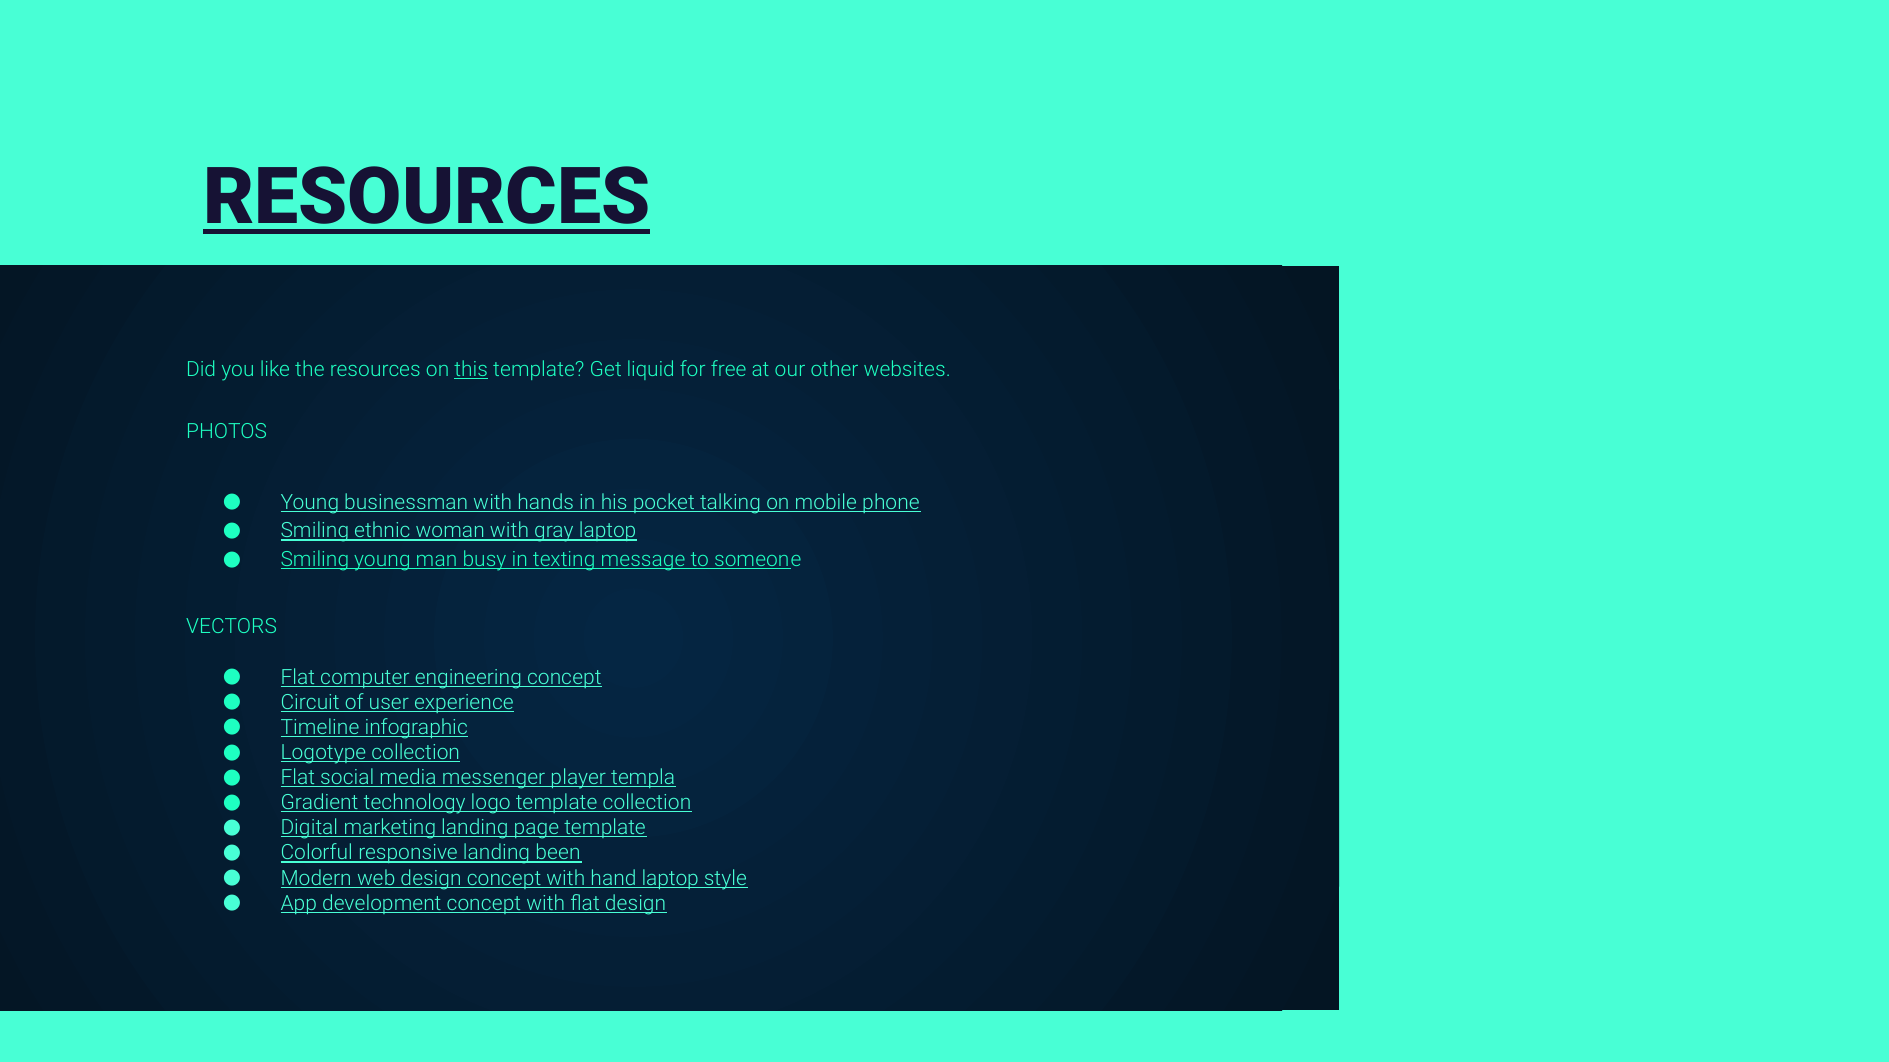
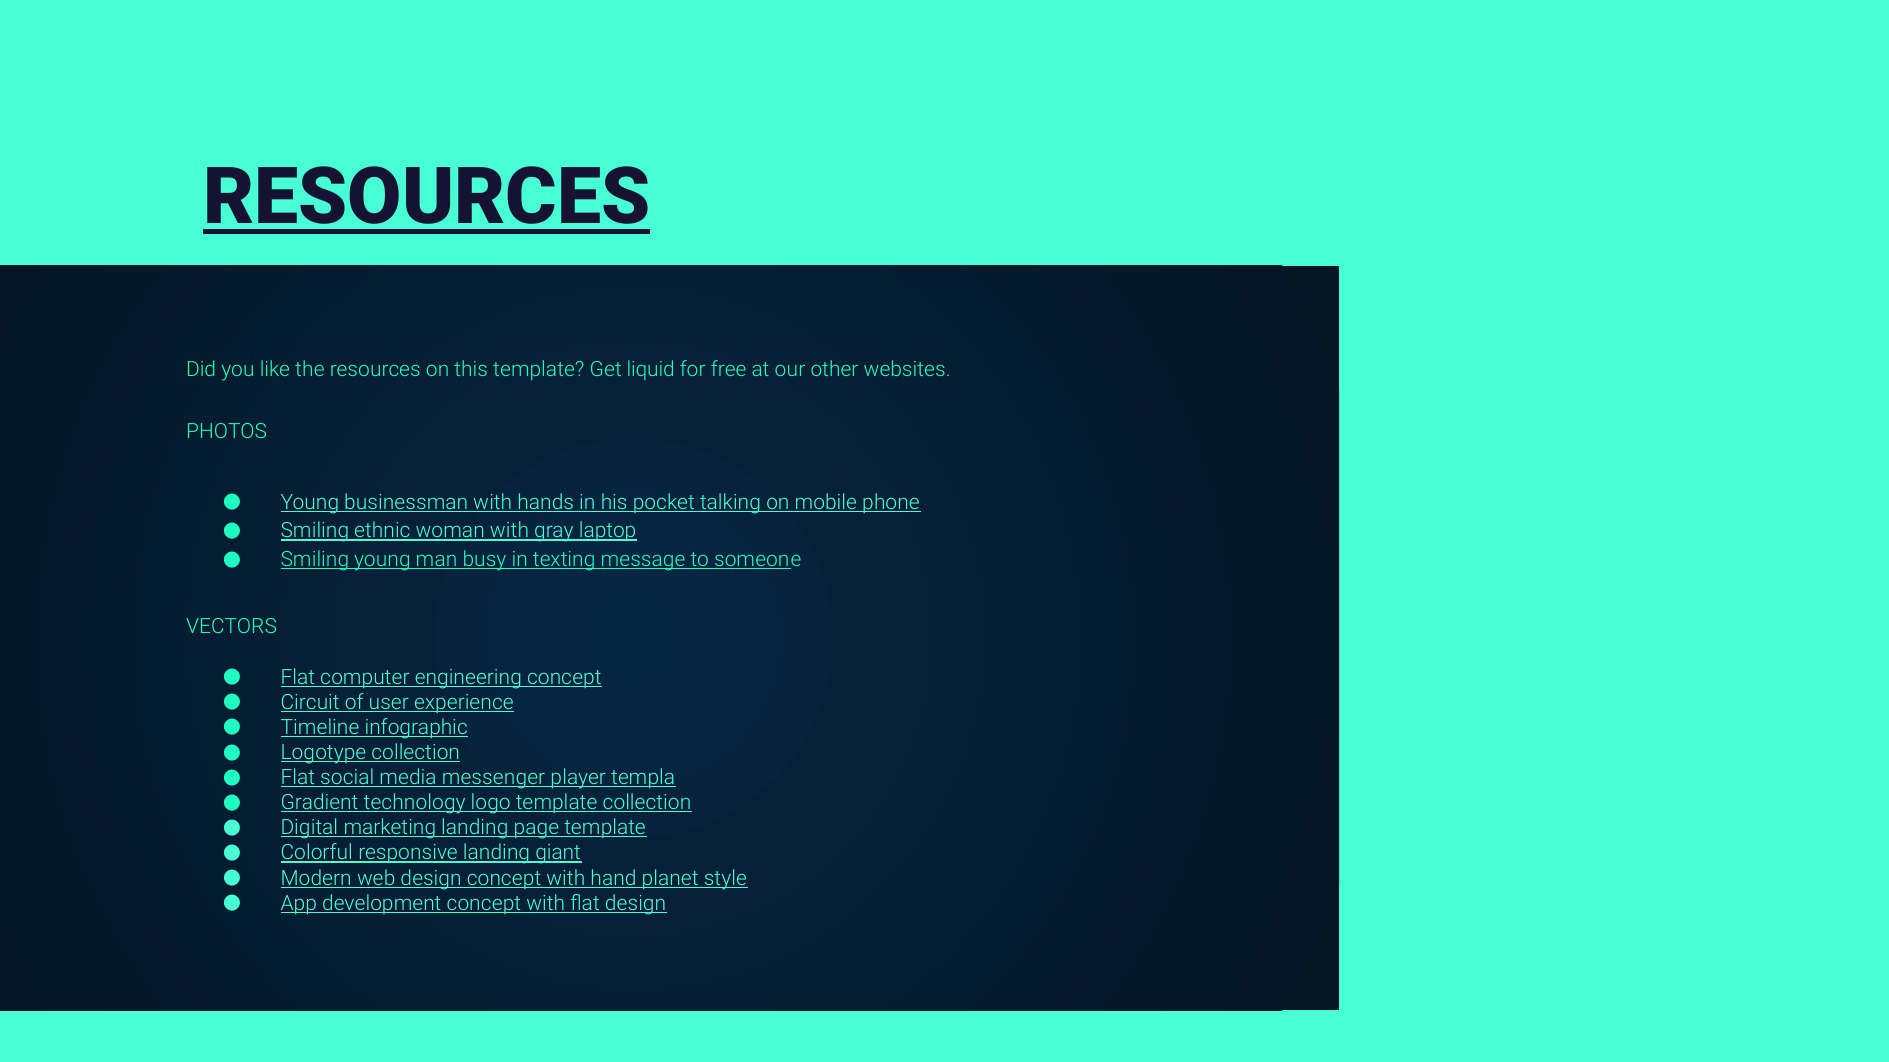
this underline: present -> none (471, 370)
been: been -> giant (558, 853)
hand laptop: laptop -> planet (670, 879)
